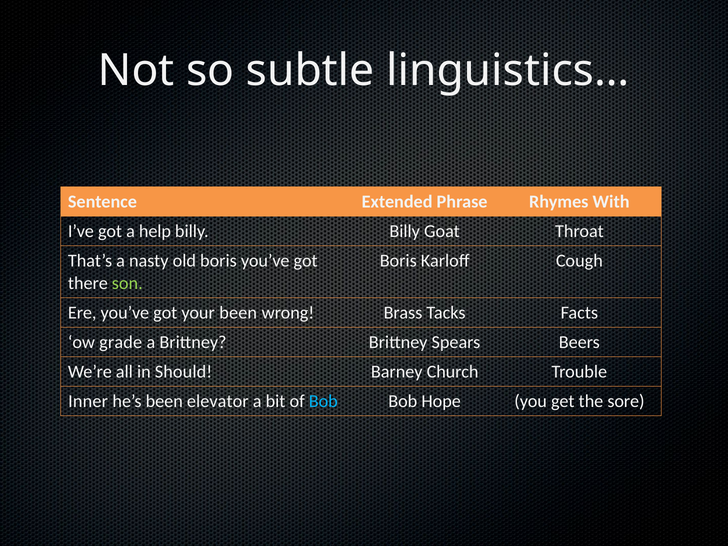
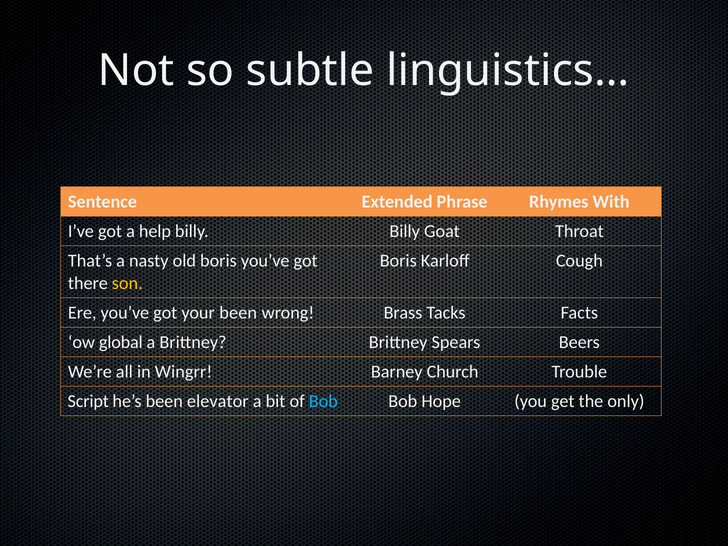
son colour: light green -> yellow (127, 283)
grade: grade -> global (121, 342)
Should: Should -> Wingrr (184, 372)
Inner: Inner -> Script (88, 401)
sore: sore -> only (626, 401)
